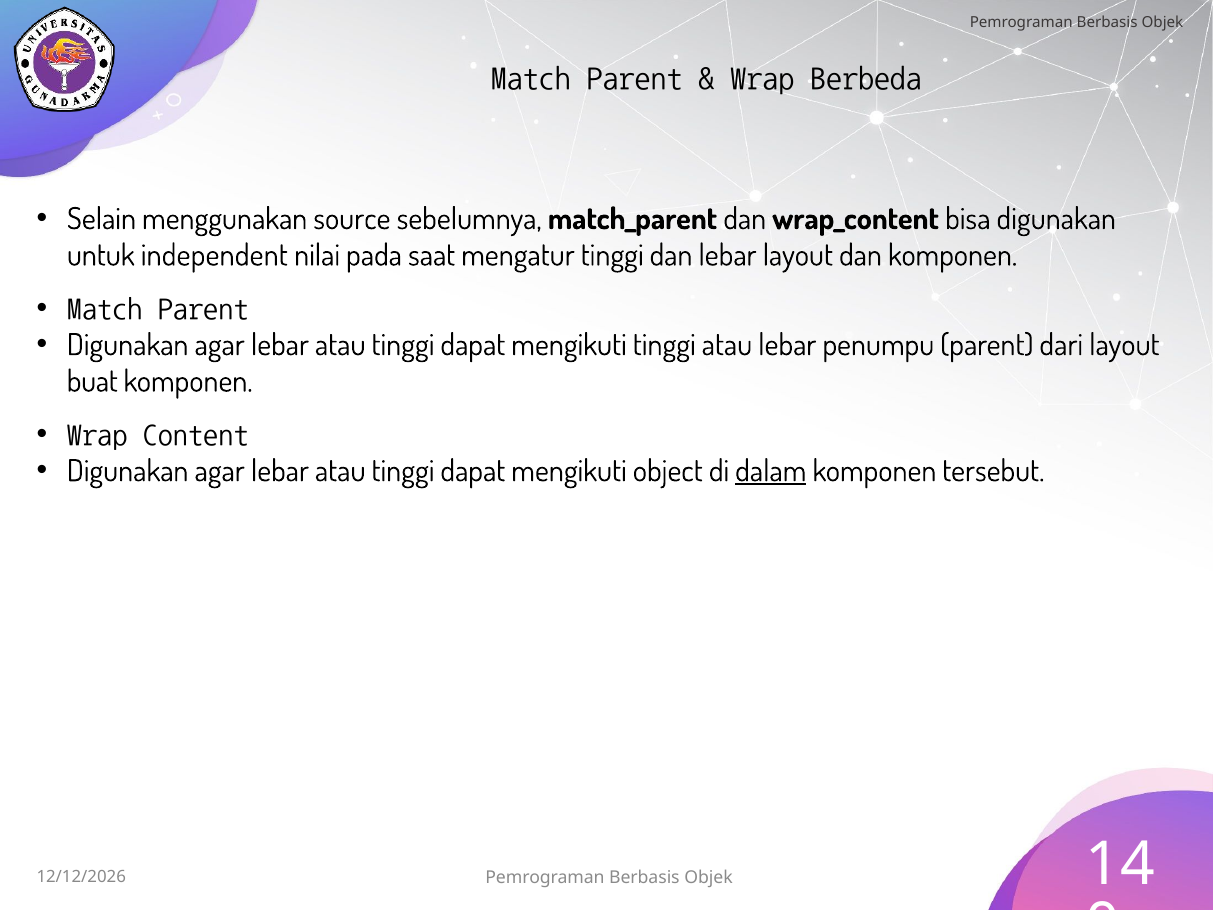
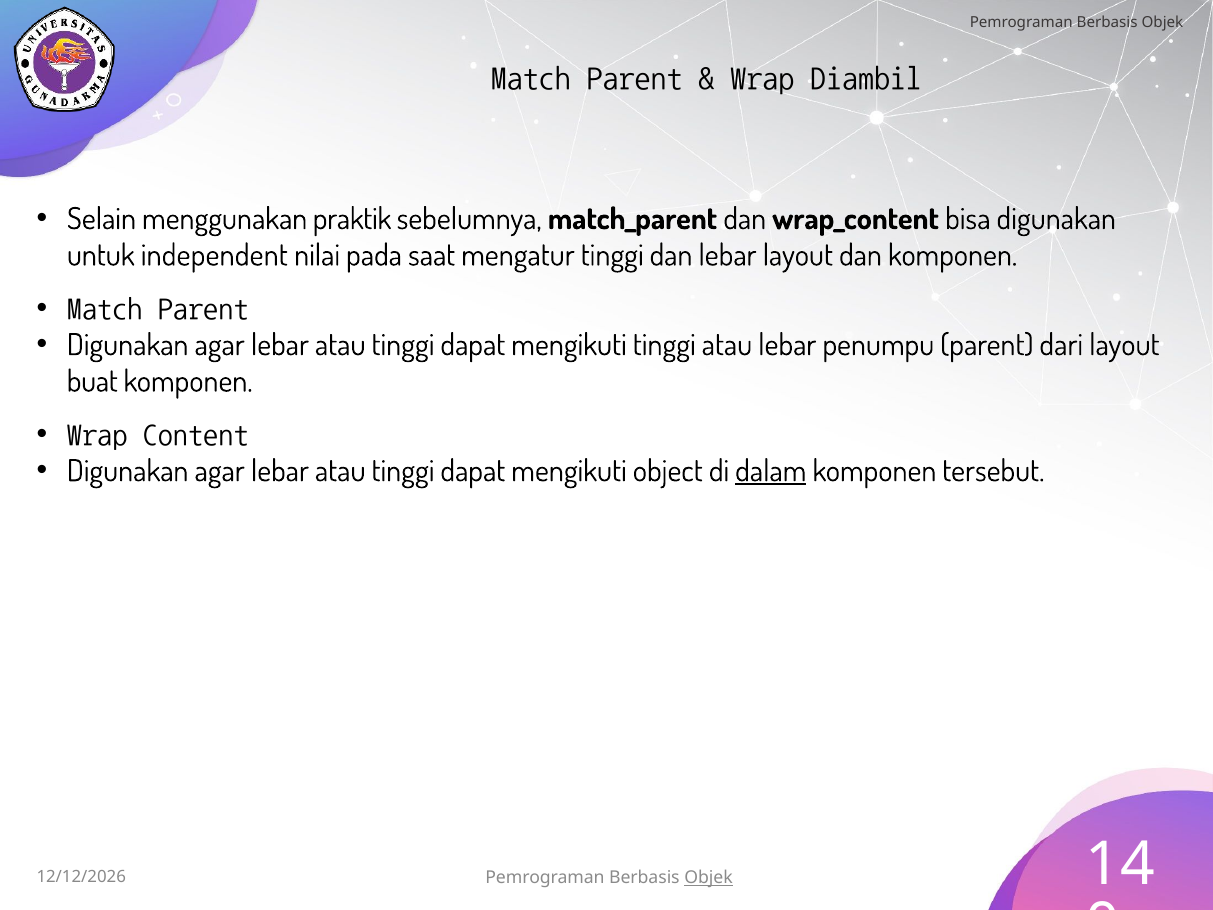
Berbeda: Berbeda -> Diambil (866, 78)
source: source -> praktik (352, 219)
Objek underline: none -> present (709, 878)
